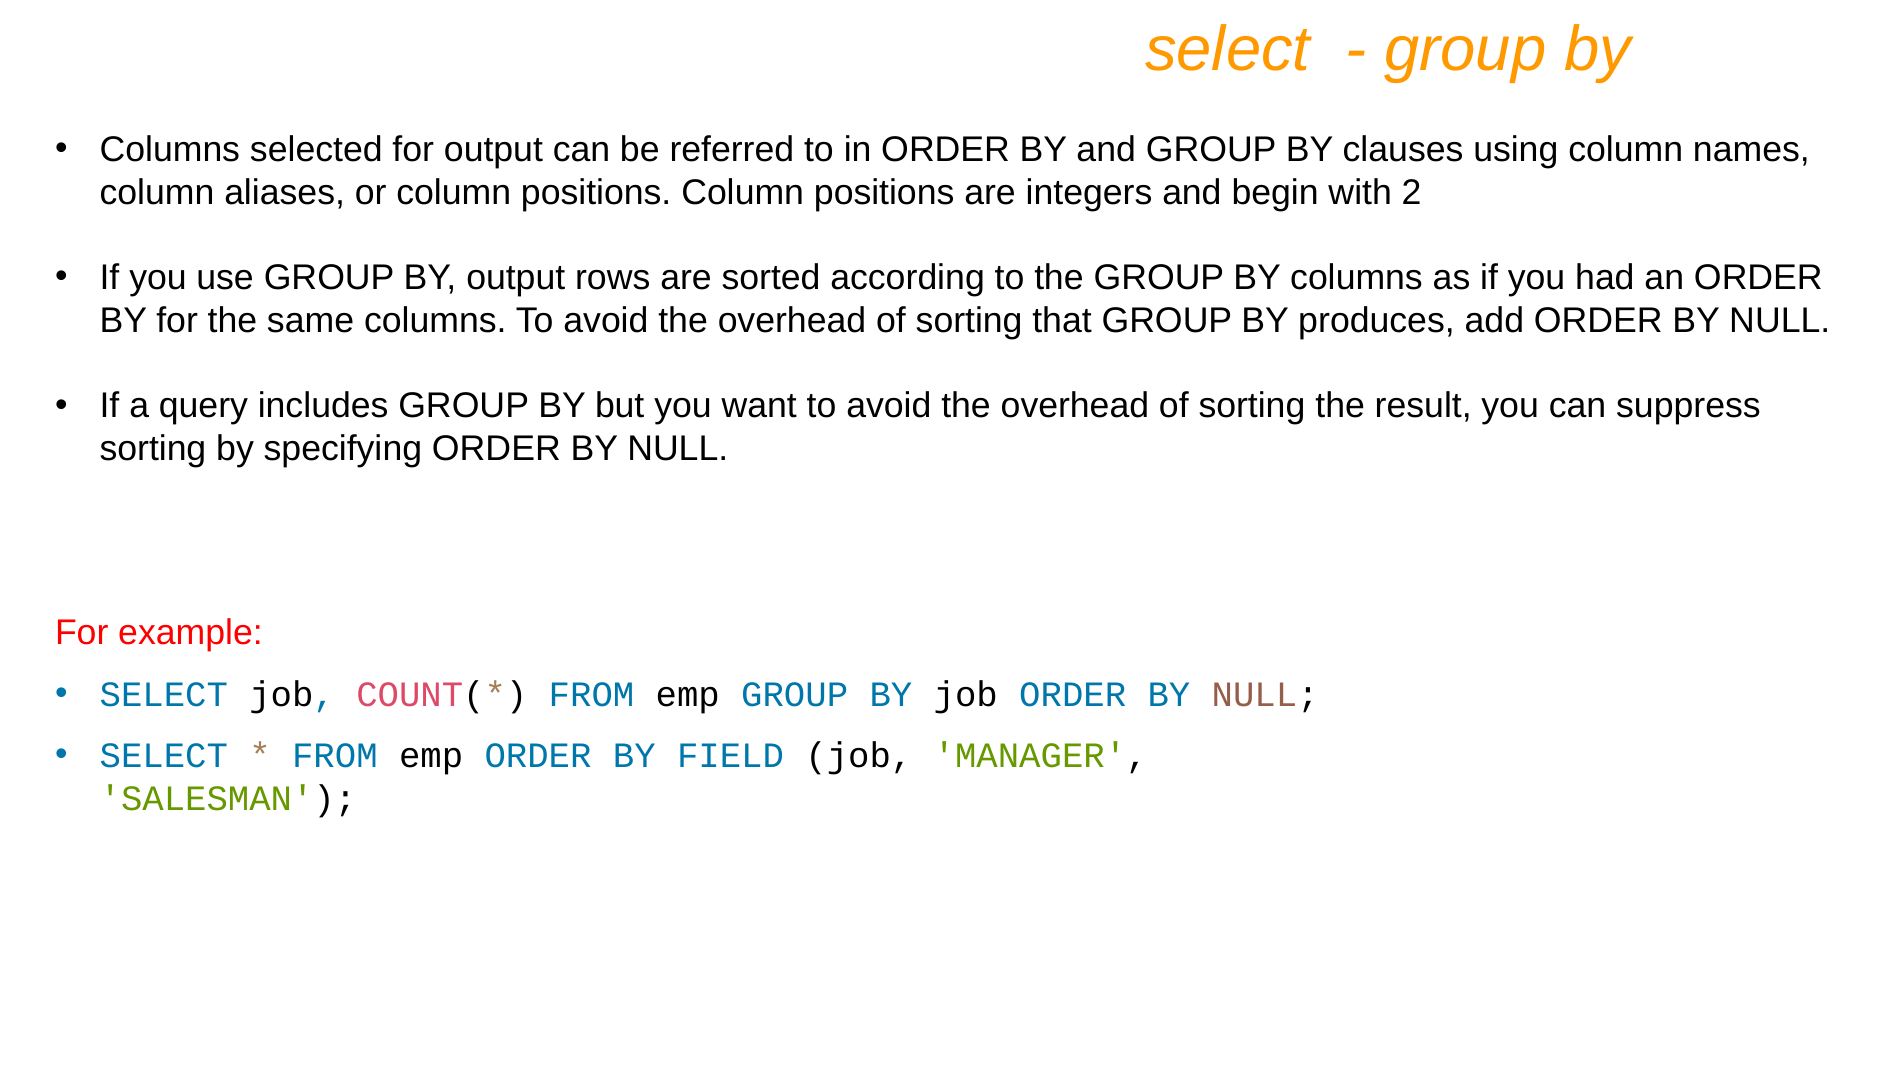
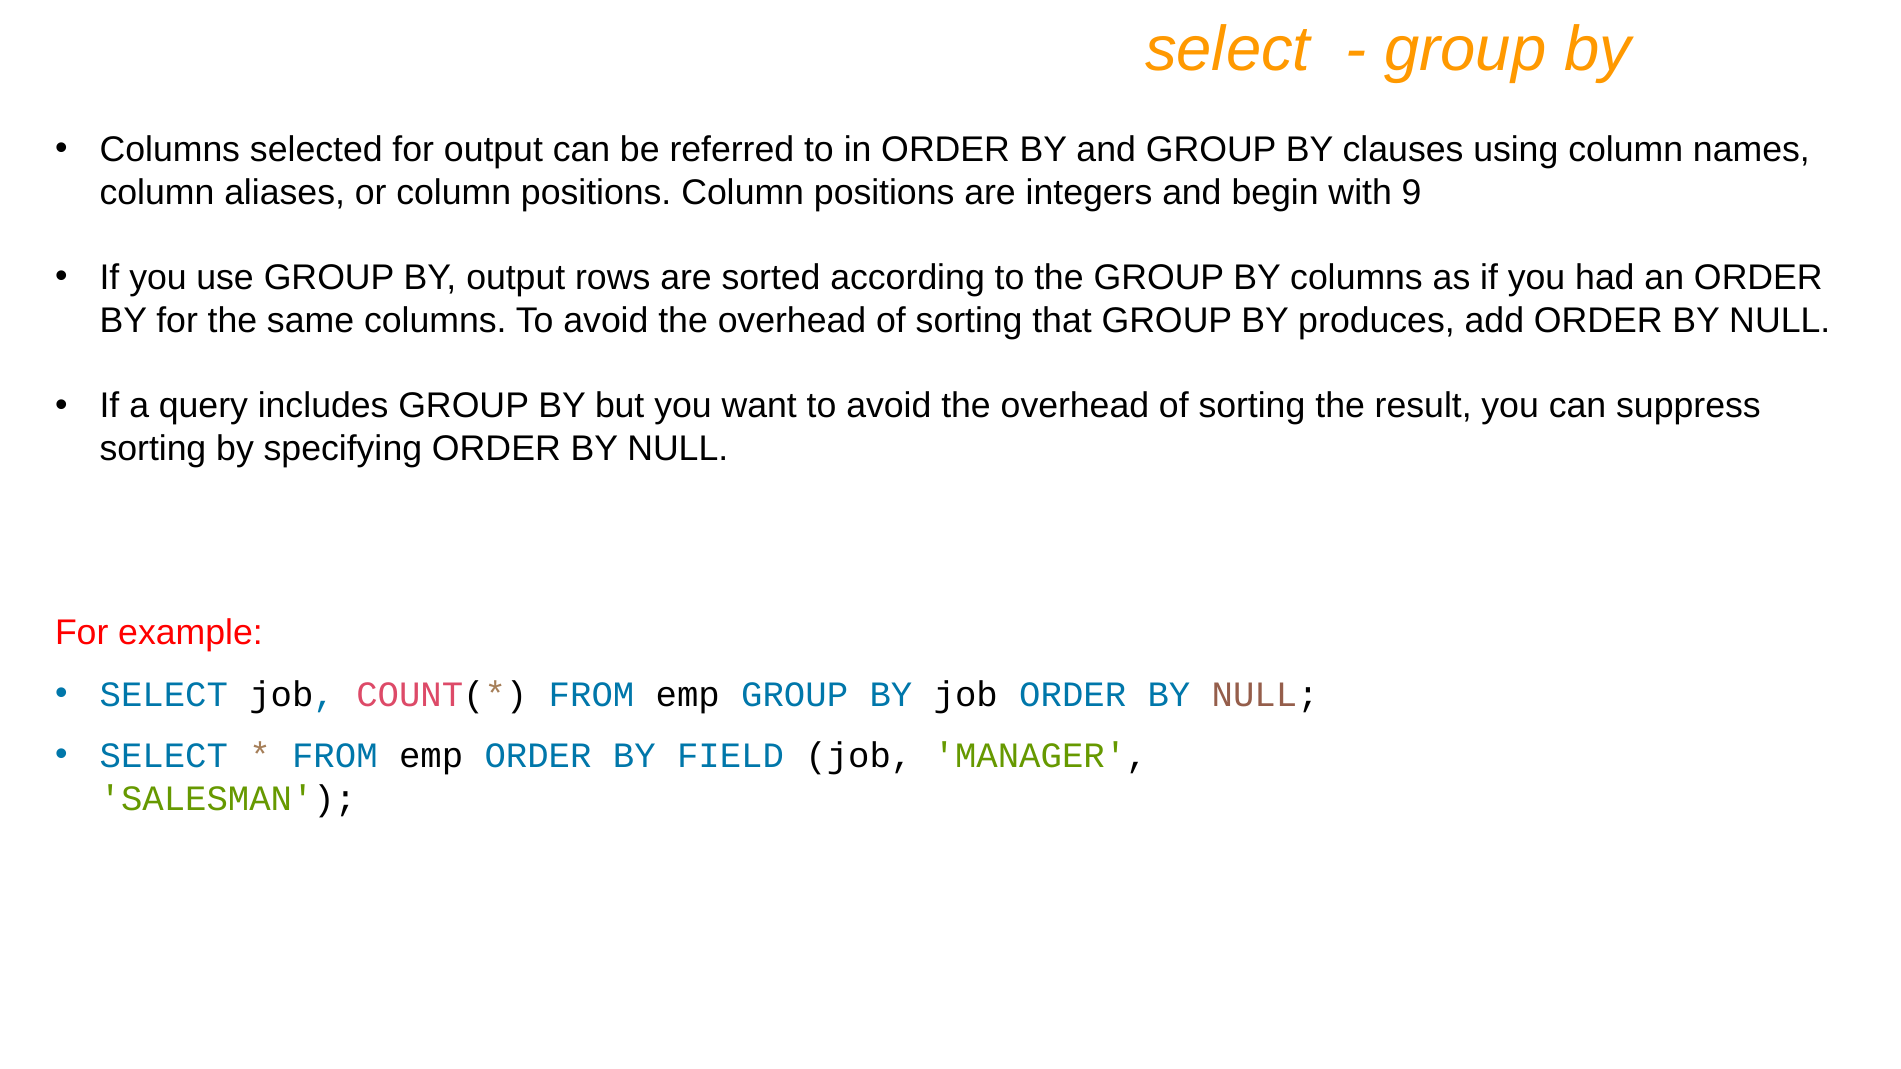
2: 2 -> 9 (1412, 192)
